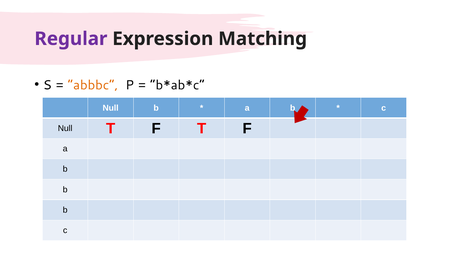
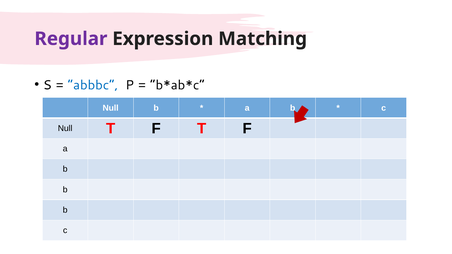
abbbc colour: orange -> blue (93, 85)
